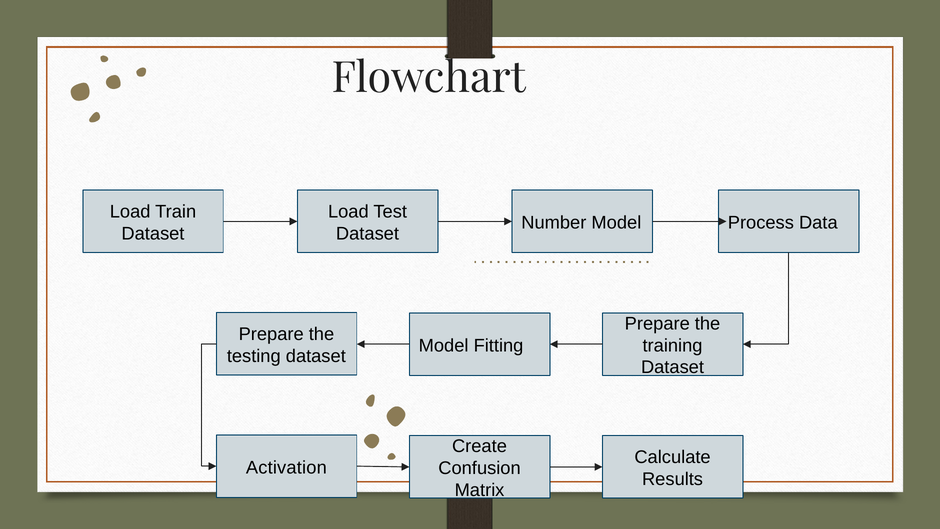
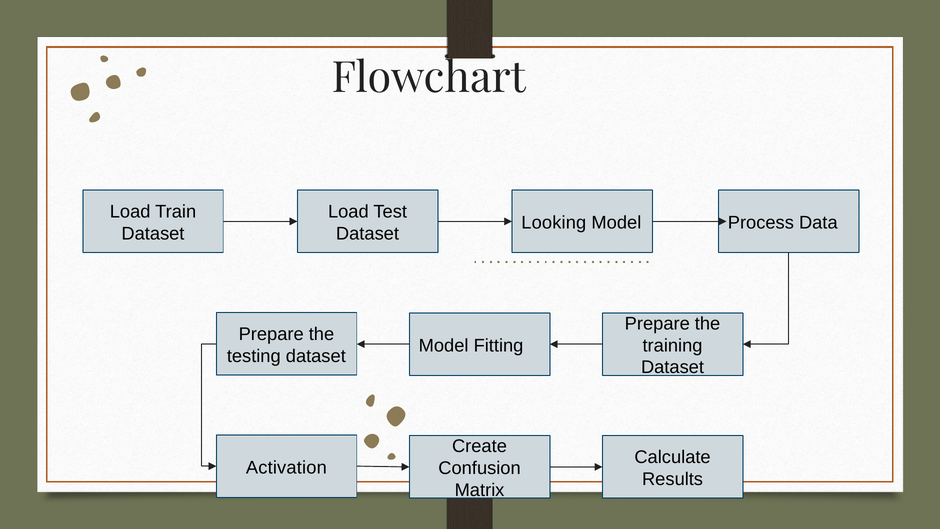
Number: Number -> Looking (554, 223)
